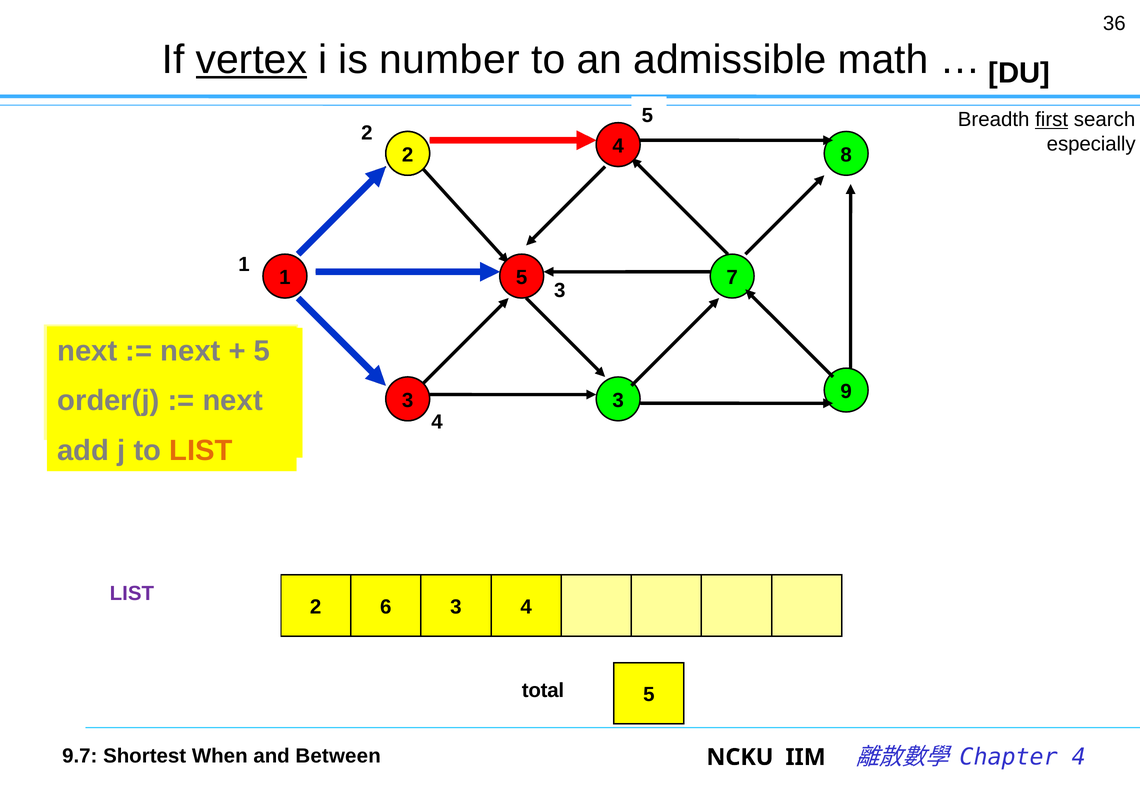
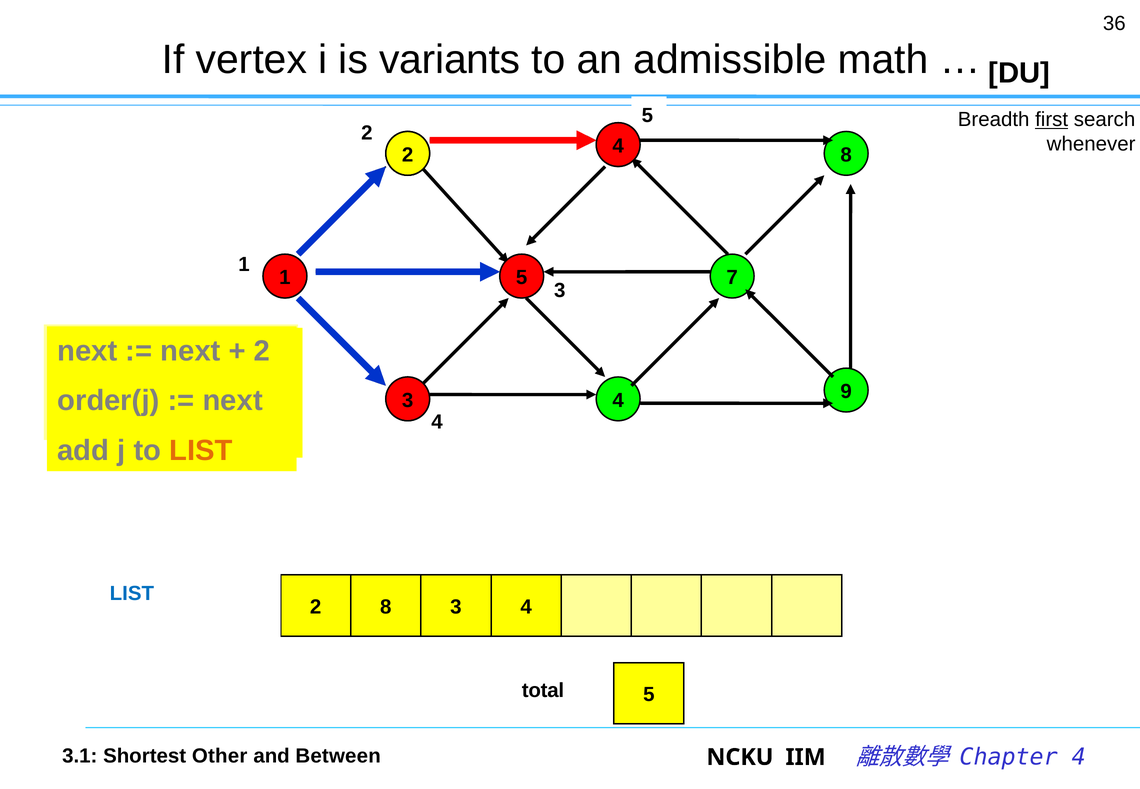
vertex underline: present -> none (251, 60)
number: number -> variants (450, 60)
especially: especially -> whenever (1091, 144)
5: 5 -> 2 (262, 351)
3: 3 -> 4 (618, 400)
LIST colour: purple -> blue (132, 594)
2 6: 6 -> 8 (386, 607)
9.7: 9.7 -> 3.1 (80, 756)
When: When -> Other (220, 756)
